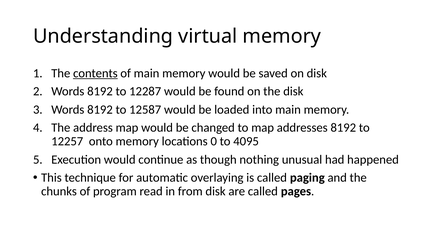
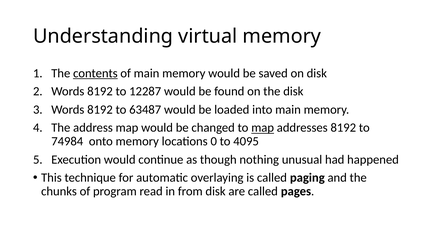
12587: 12587 -> 63487 (145, 109)
map underline: none -> present (263, 128)
12257: 12257 -> 74984 (67, 141)
